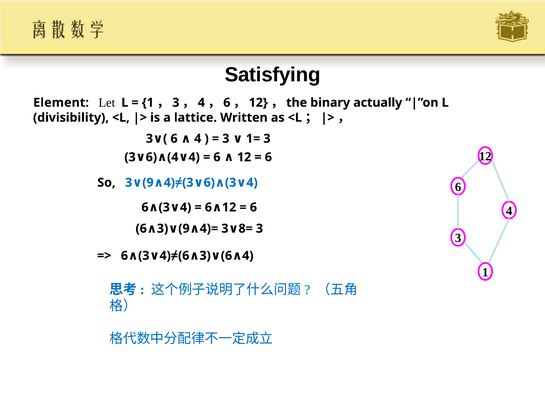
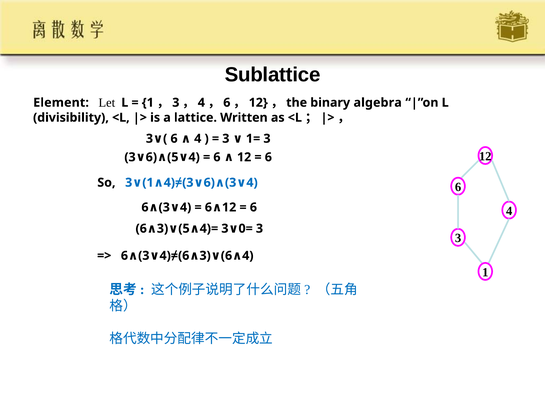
Satisfying: Satisfying -> Sublattice (273, 75)
actually: actually -> algebra (378, 103)
4: 4 -> 5 (173, 157)
So 3 9: 9 -> 1 (148, 182)
6 3 9: 9 -> 5 (184, 228)
8=: 8= -> 0= (246, 228)
